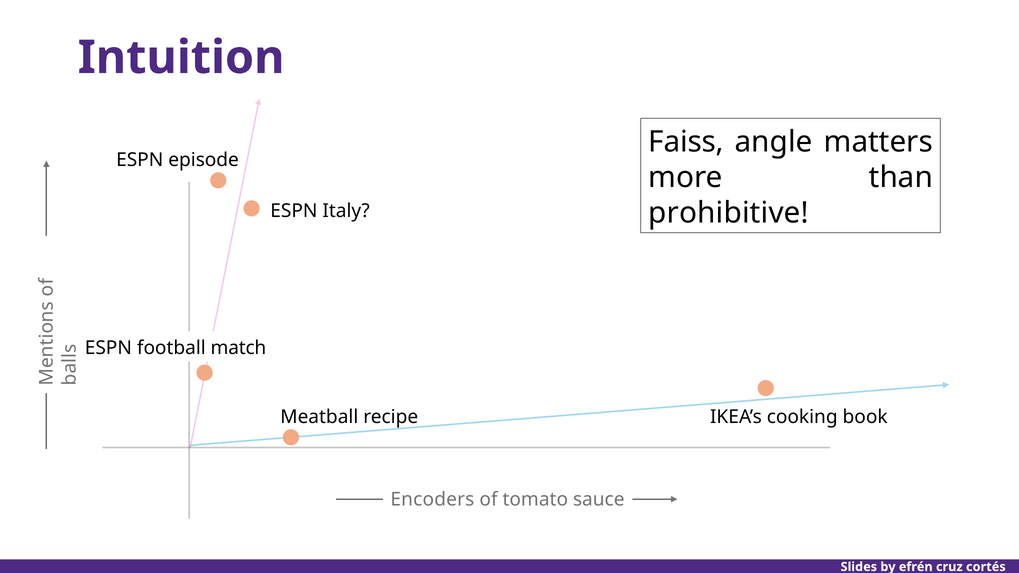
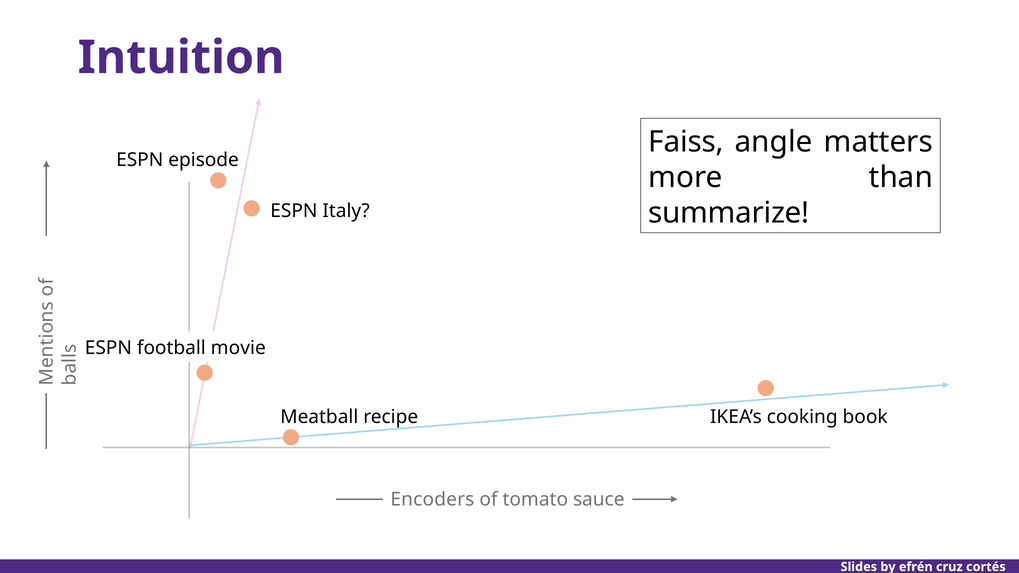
prohibitive: prohibitive -> summarize (729, 213)
match: match -> movie (238, 348)
